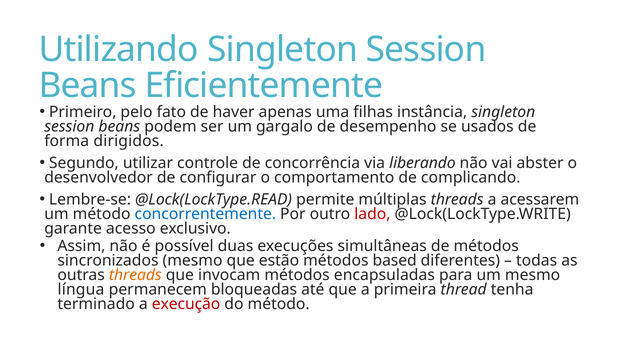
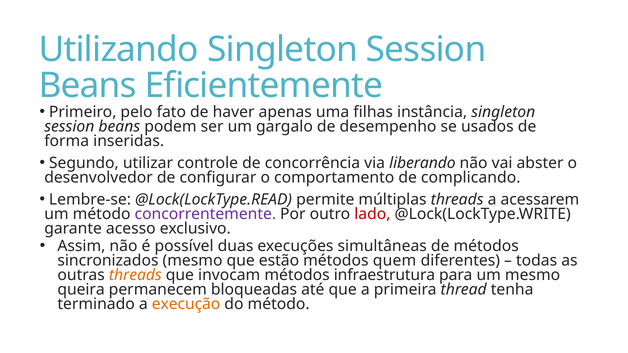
dirigidos: dirigidos -> inseridas (129, 141)
concorrentemente colour: blue -> purple (205, 214)
based: based -> quem (395, 261)
encapsuladas: encapsuladas -> infraestrutura (384, 275)
língua: língua -> queira (81, 290)
execução colour: red -> orange (186, 304)
